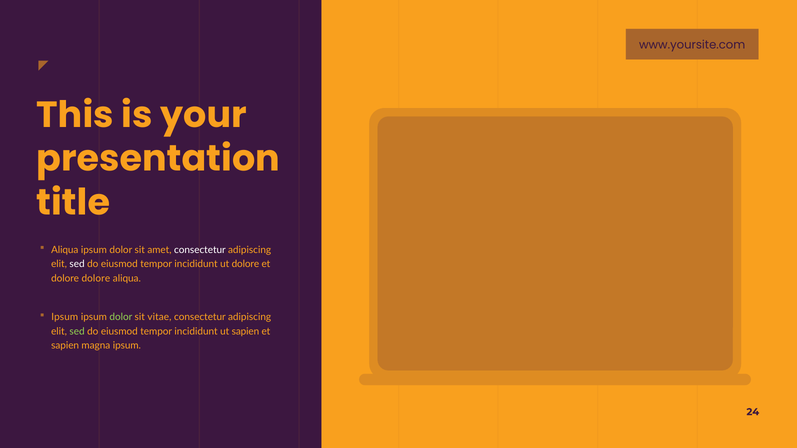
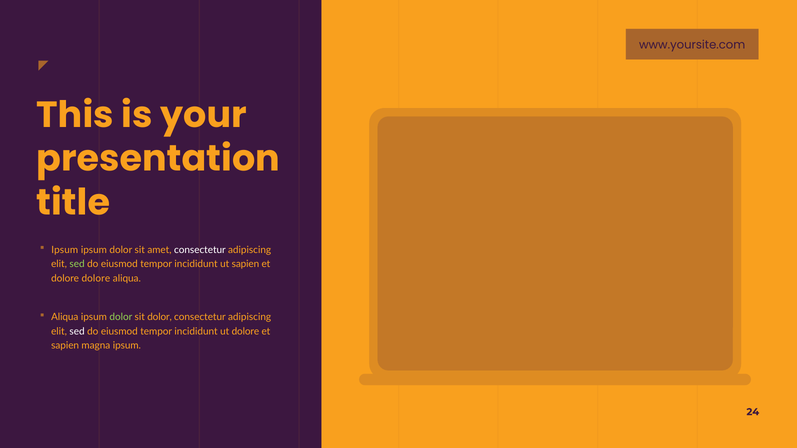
Aliqua: Aliqua -> Ipsum (65, 250)
sed colour: white -> light green (77, 264)
ut dolore: dolore -> sapien (245, 264)
Ipsum: Ipsum -> Aliqua (65, 317)
sit vitae: vitae -> dolor (160, 317)
sed colour: light green -> white (77, 332)
ut sapien: sapien -> dolore (245, 332)
